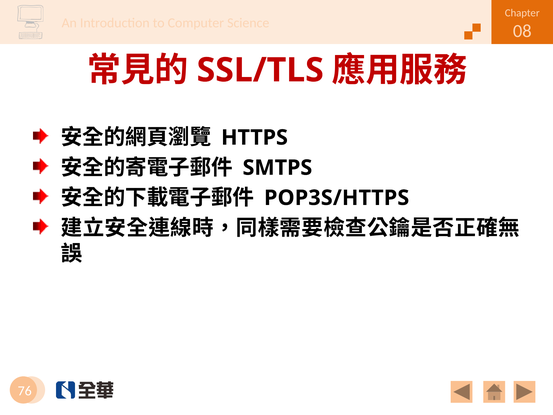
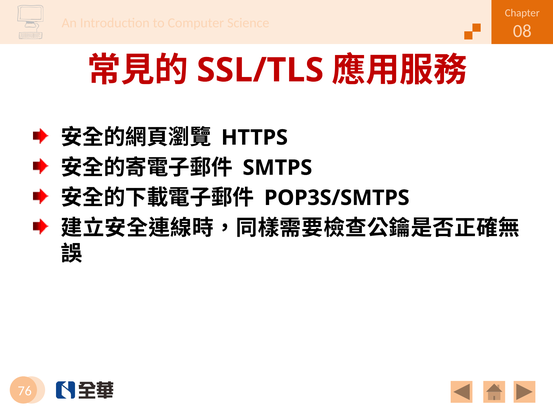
POP3S/HTTPS: POP3S/HTTPS -> POP3S/SMTPS (337, 198)
